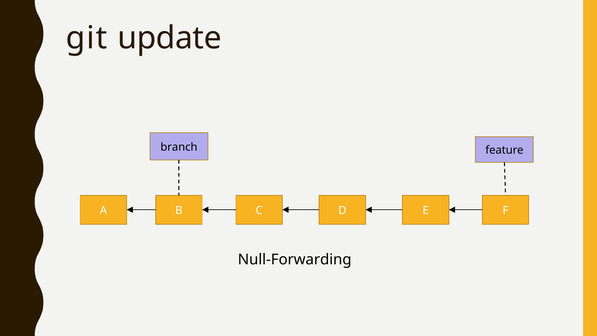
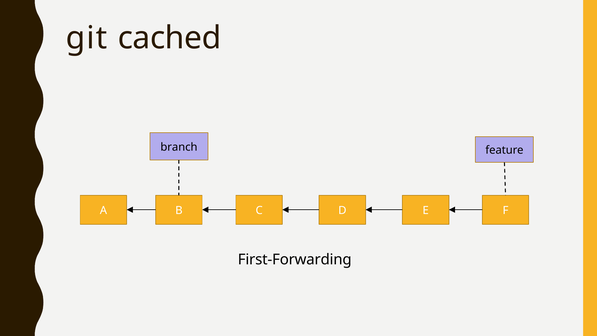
update: update -> cached (169, 38)
Null-Forwarding: Null-Forwarding -> First-Forwarding (295, 260)
